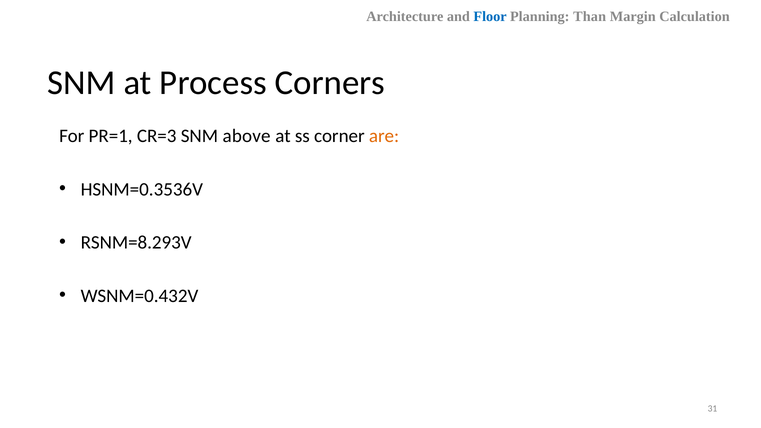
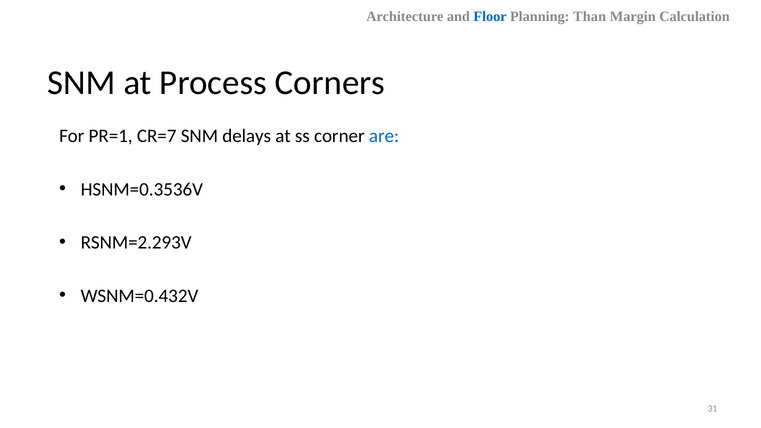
CR=3: CR=3 -> CR=7 (157, 136)
above: above -> delays (247, 136)
are colour: orange -> blue (384, 136)
RSNM=8.293V: RSNM=8.293V -> RSNM=2.293V (136, 243)
